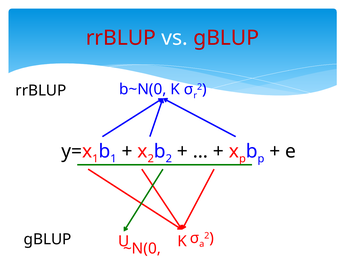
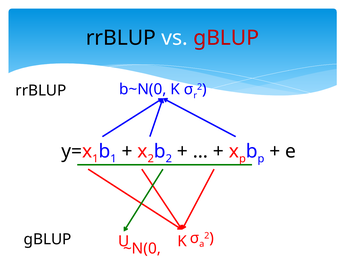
rrBLUP colour: red -> black (121, 38)
